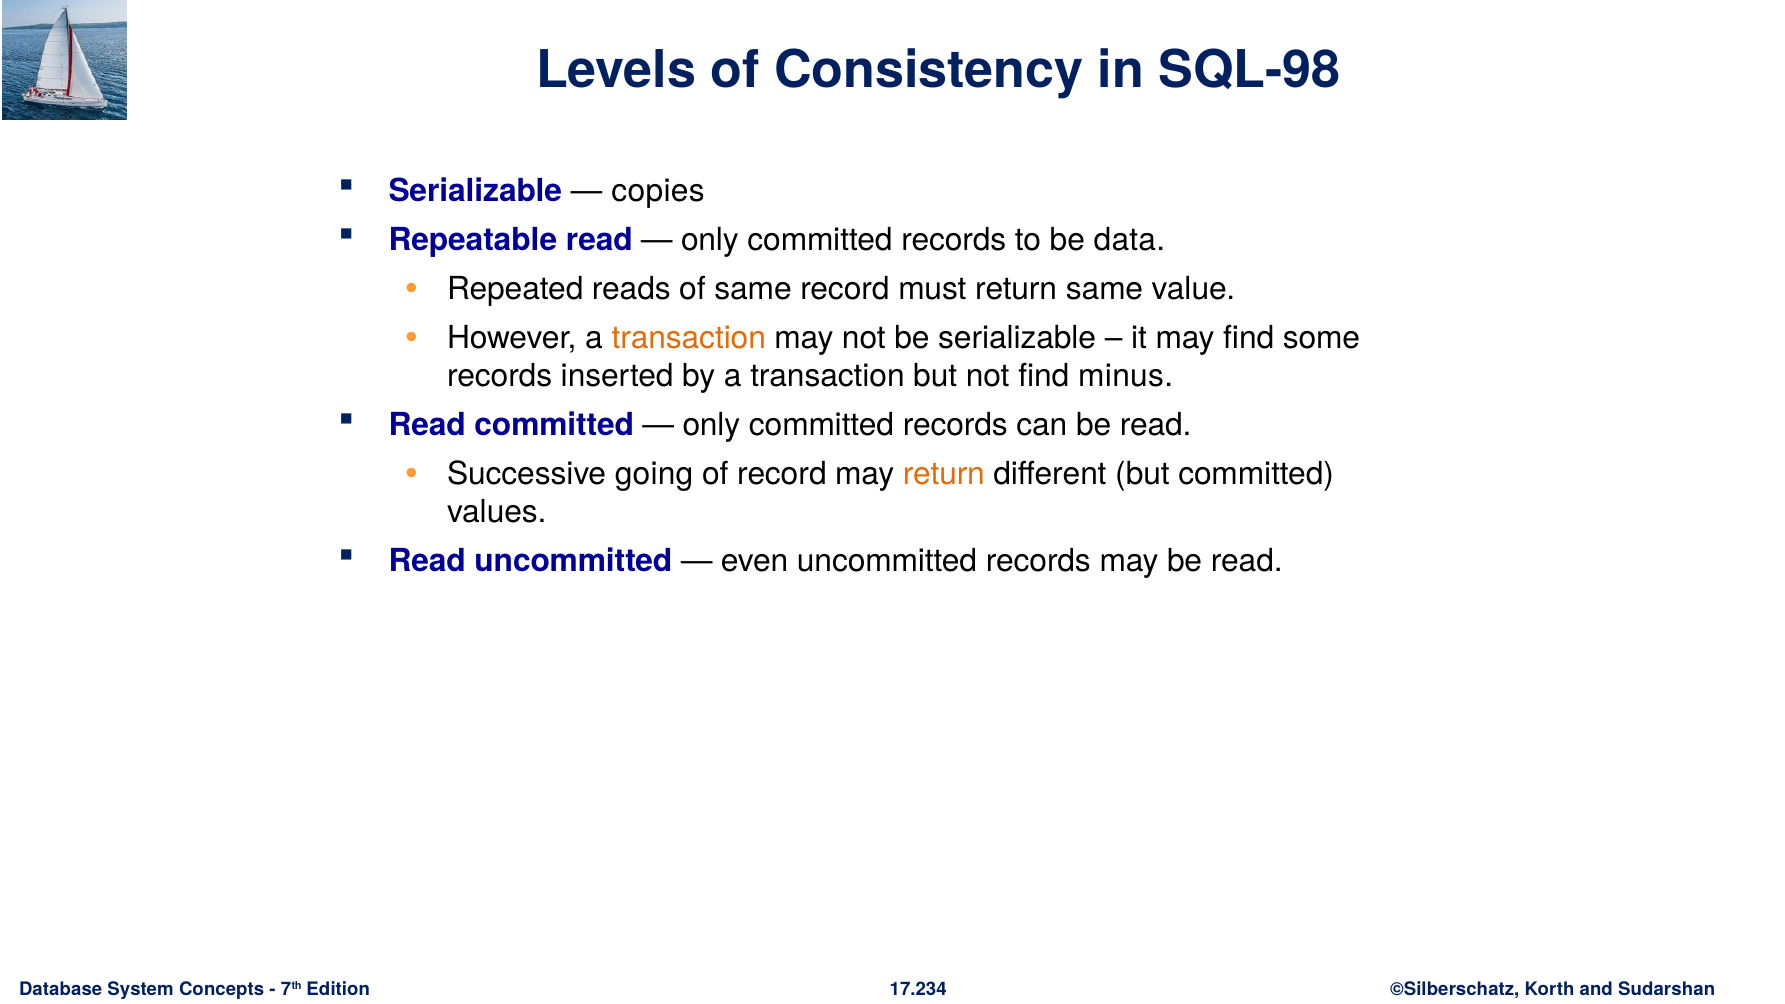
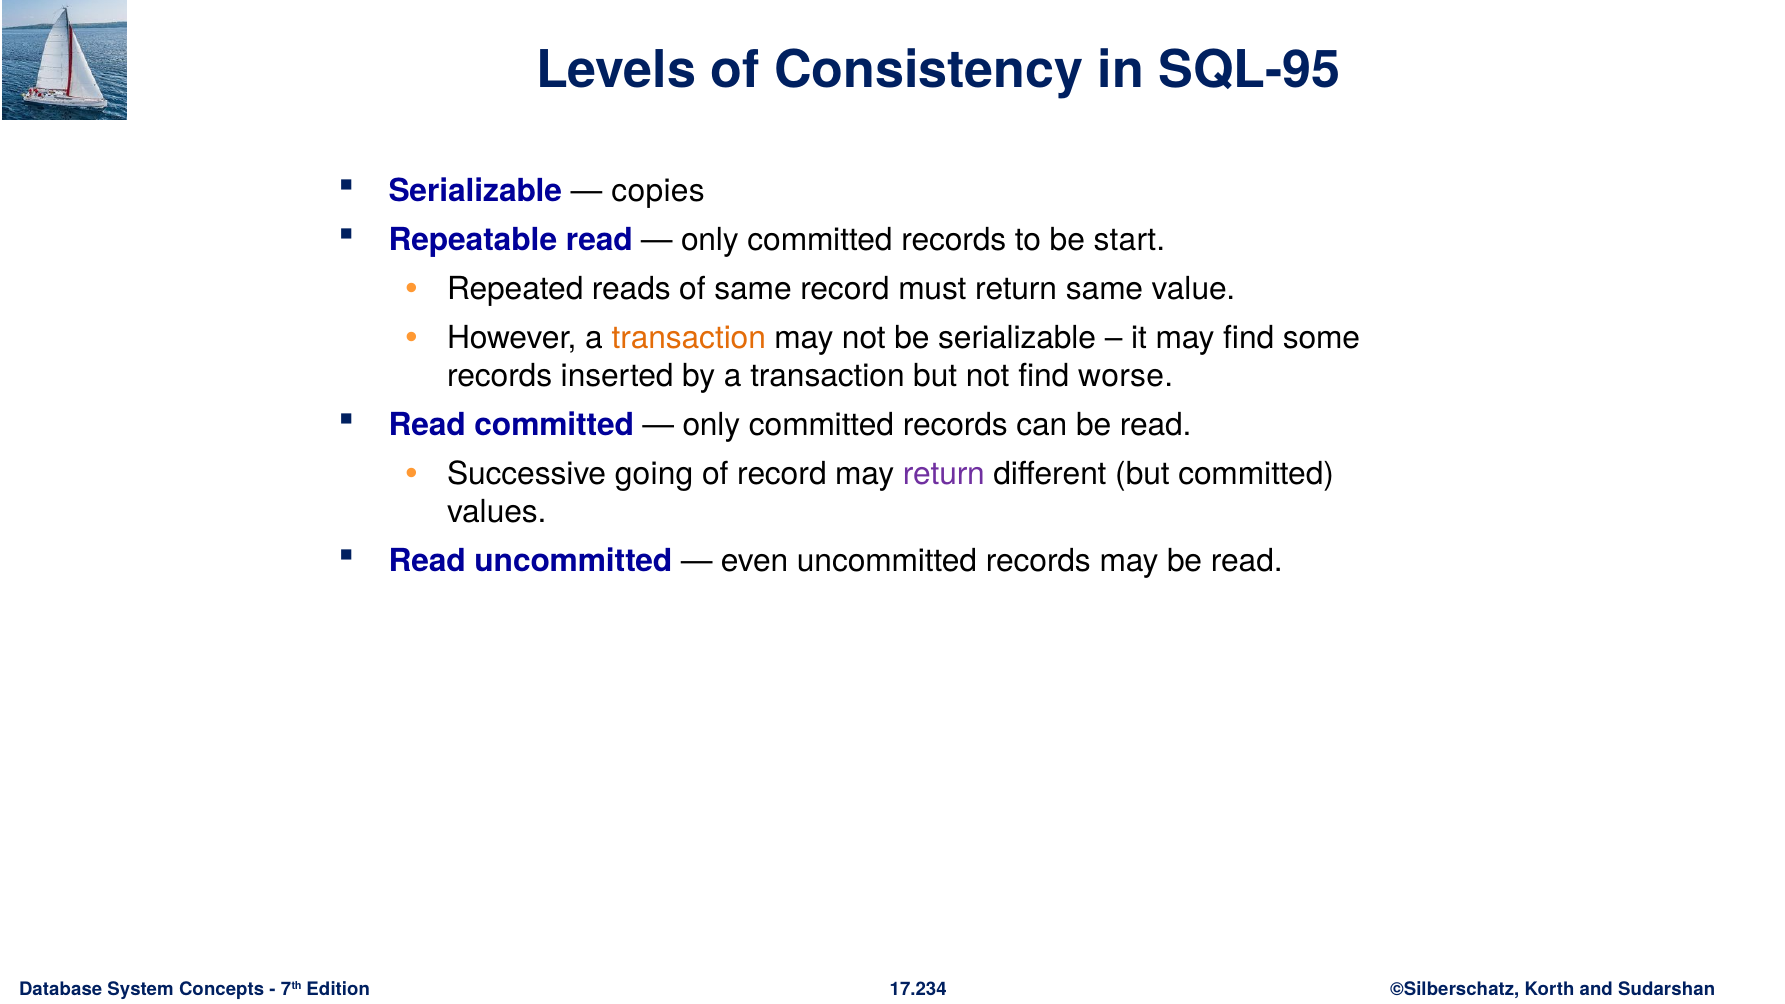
SQL-98: SQL-98 -> SQL-95 (1249, 70)
data: data -> start (1129, 240)
minus: minus -> worse (1126, 376)
return colour: orange -> purple (944, 474)
